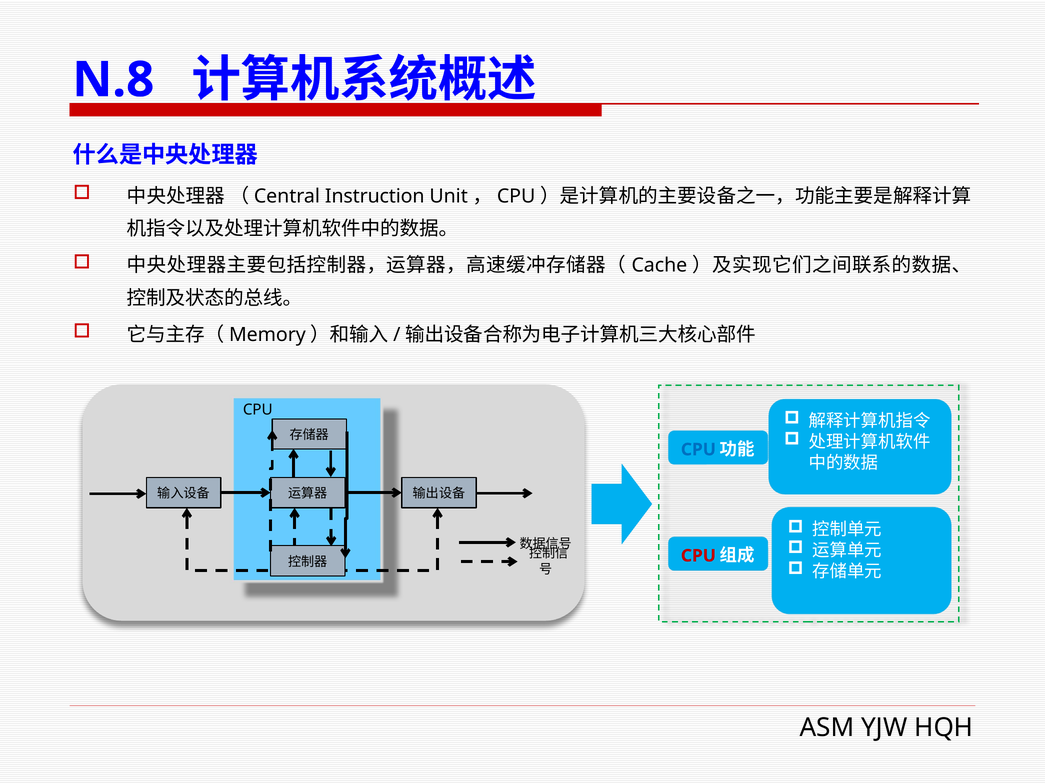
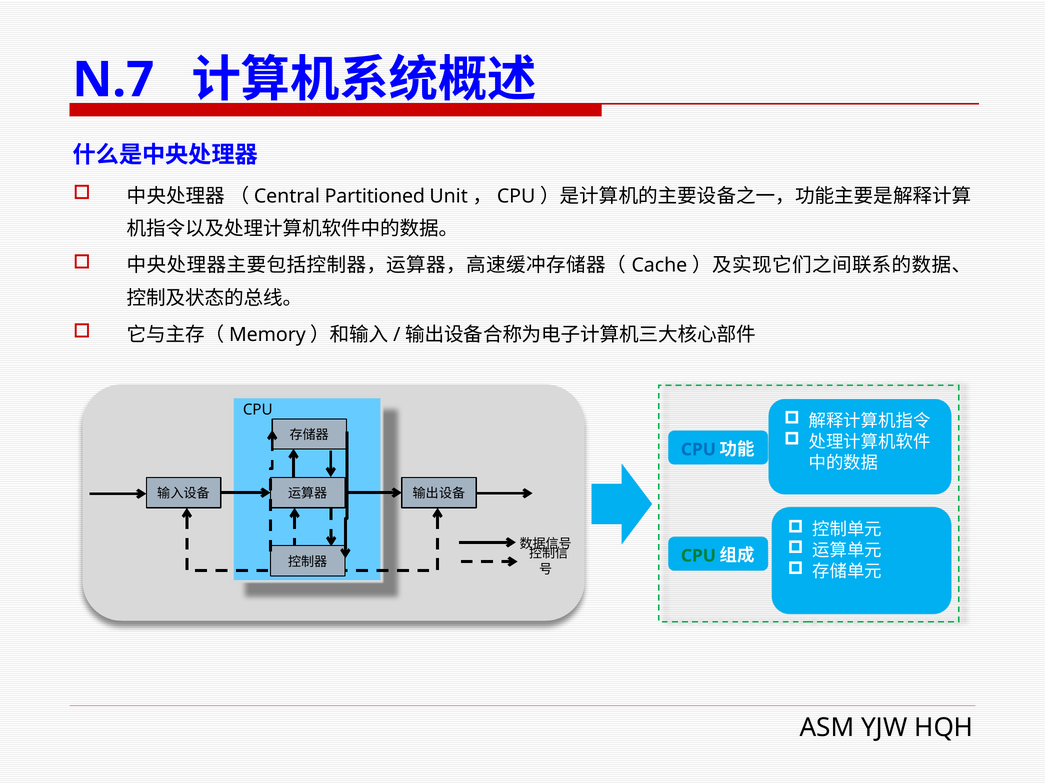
N.8: N.8 -> N.7 (113, 80)
Instruction: Instruction -> Partitioned (375, 196)
CPU colour: red -> green (698, 556)
